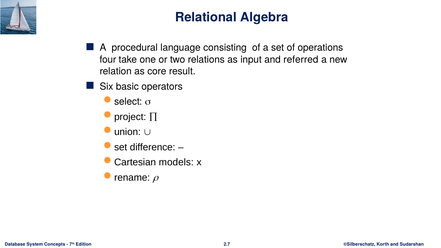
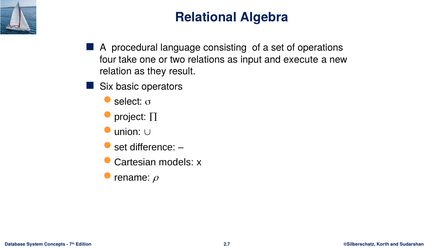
referred: referred -> execute (301, 60)
core: core -> they (157, 71)
